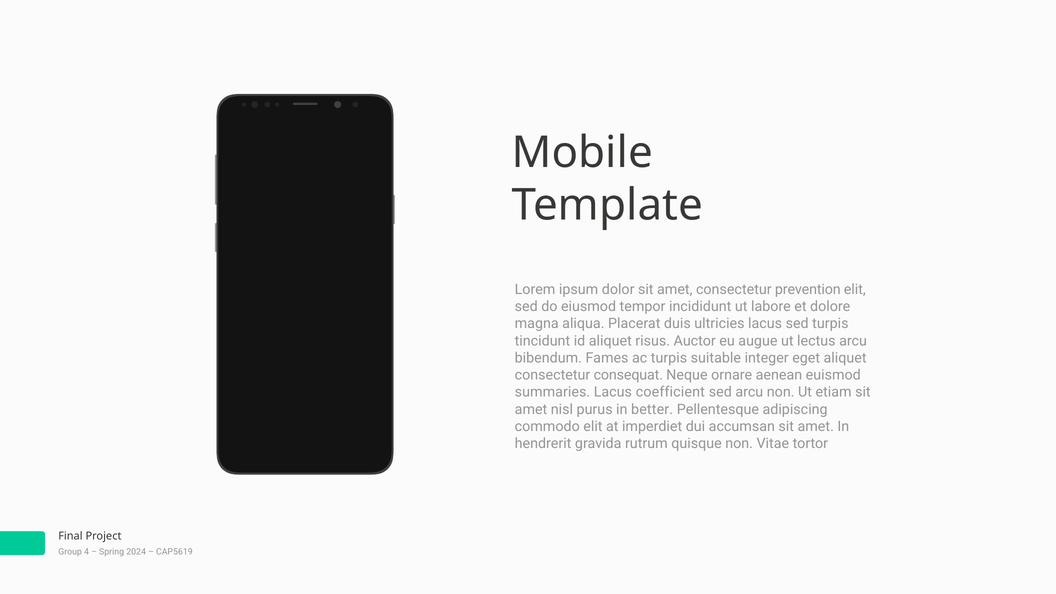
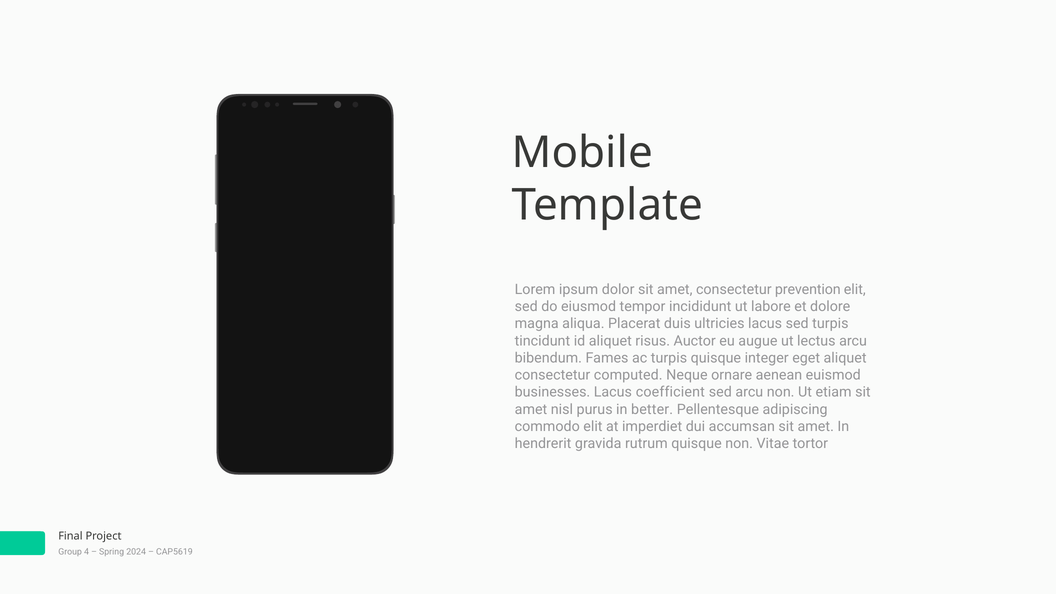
turpis suitable: suitable -> quisque (716, 358)
consequat: consequat -> computed (628, 375)
summaries: summaries -> businesses (552, 392)
